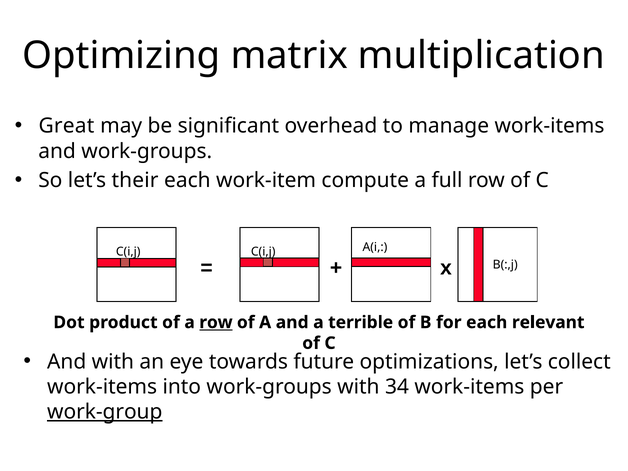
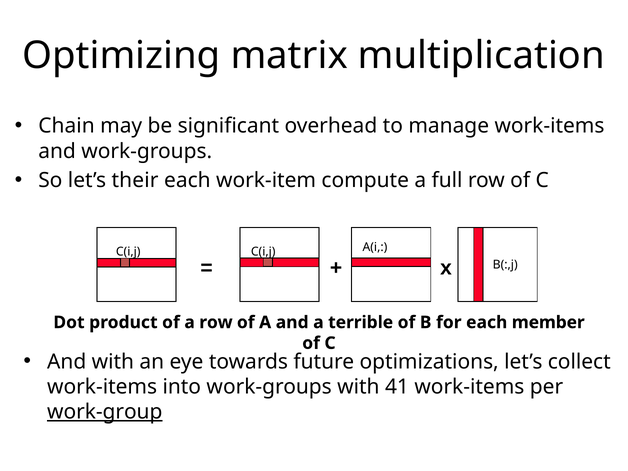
Great: Great -> Chain (67, 126)
row underline: present -> none (216, 322)
relevant: relevant -> member (548, 322)
34: 34 -> 41 (397, 387)
